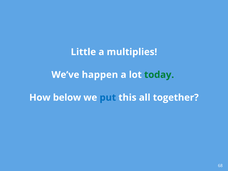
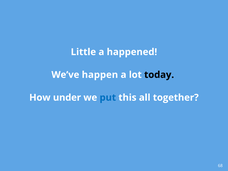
multiplies: multiplies -> happened (132, 52)
today colour: green -> black (159, 75)
below: below -> under (67, 98)
